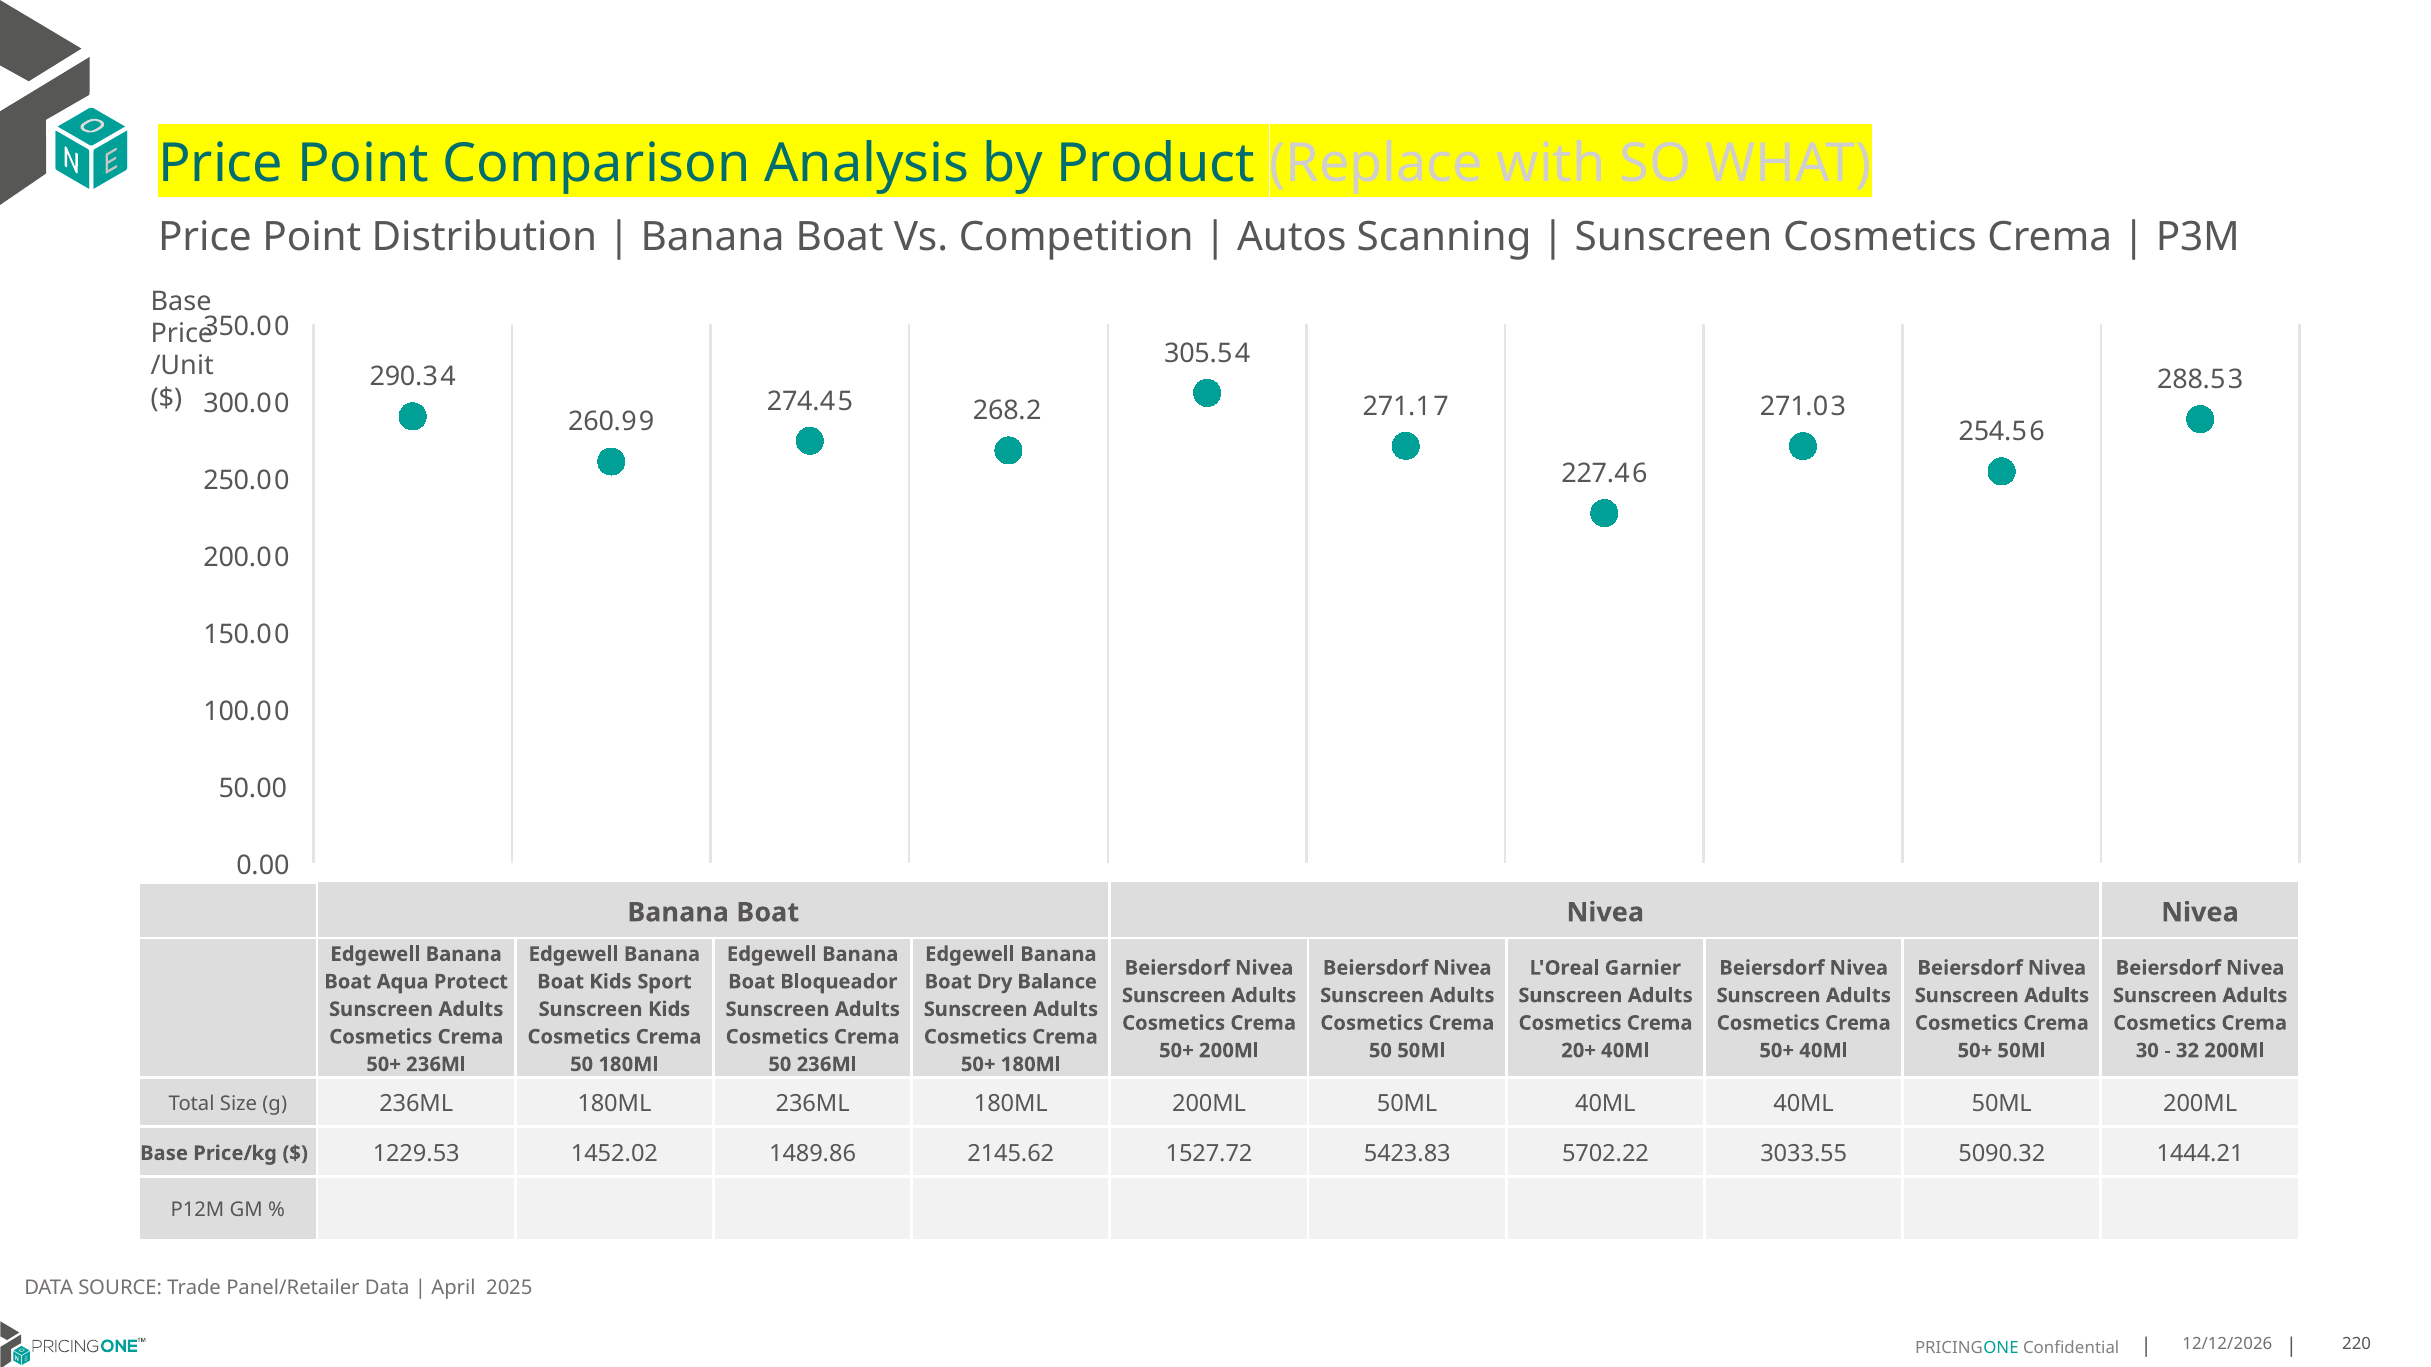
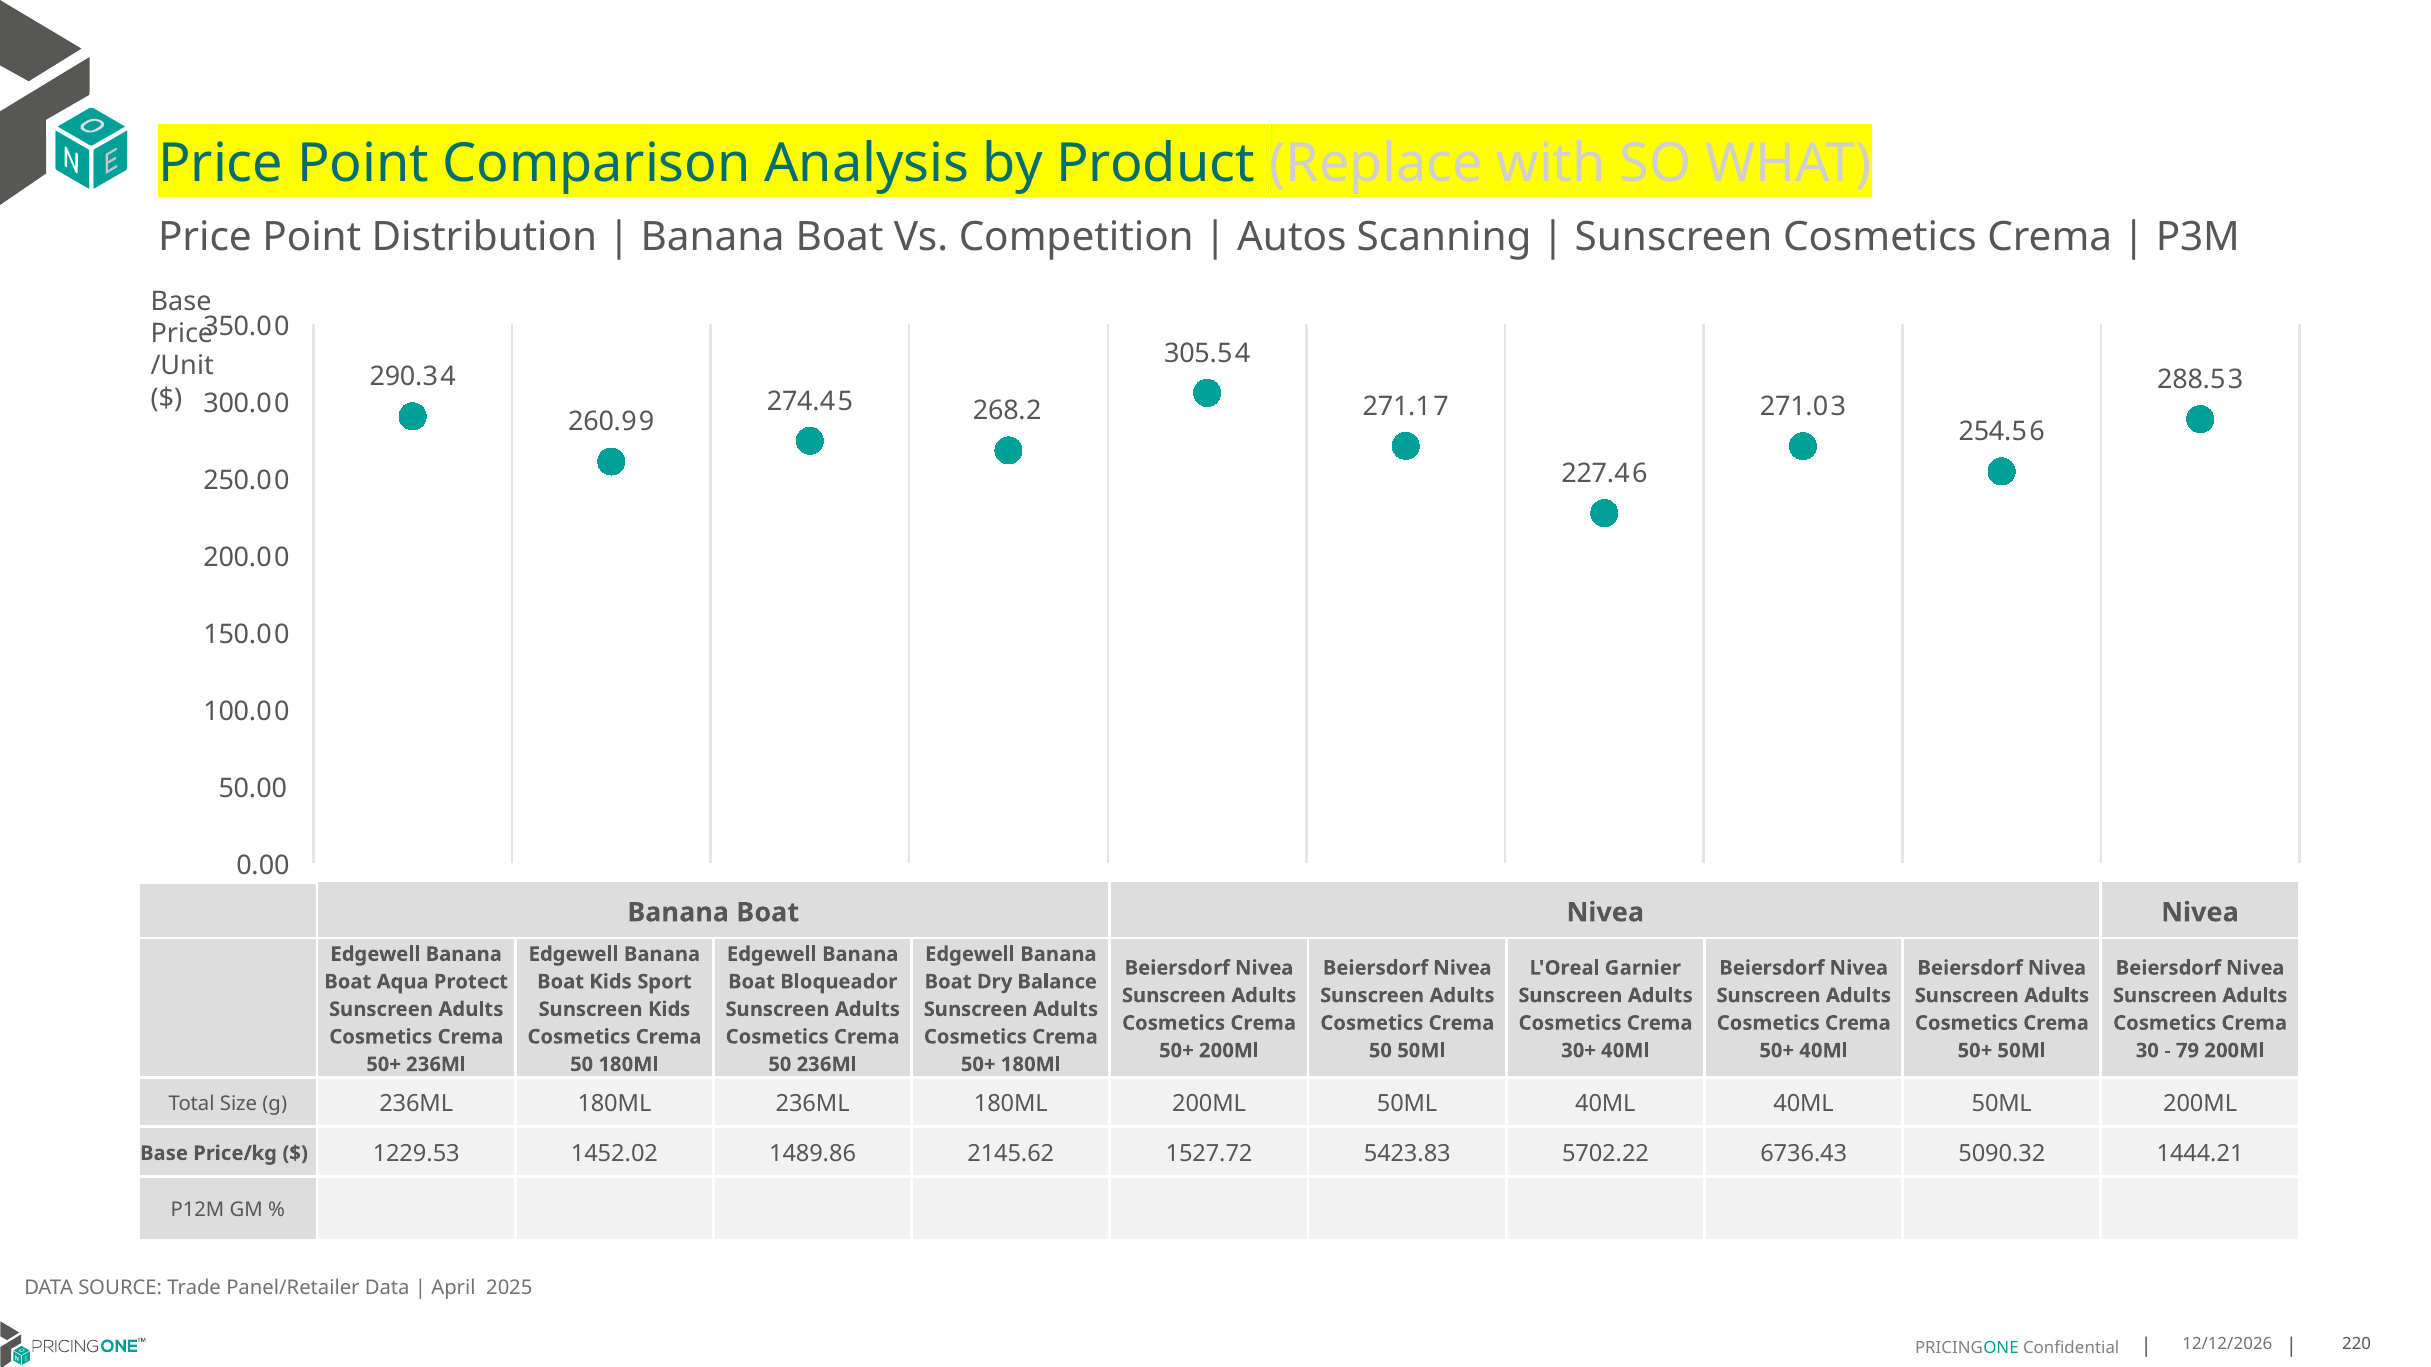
20+: 20+ -> 30+ (1579, 1051)
32: 32 -> 79 (2188, 1051)
3033.55: 3033.55 -> 6736.43 (1804, 1154)
